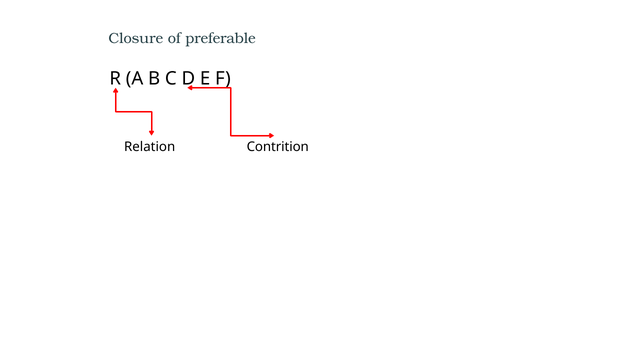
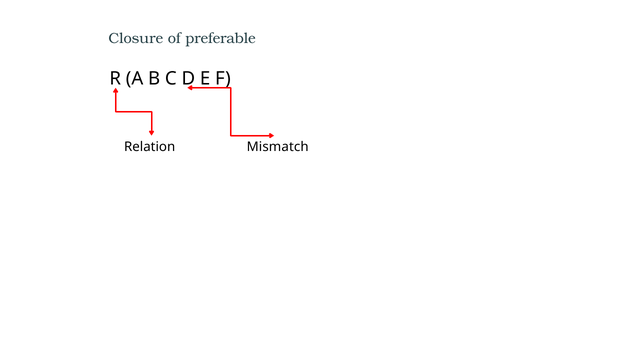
Contrition: Contrition -> Mismatch (278, 147)
